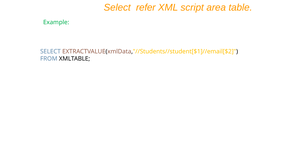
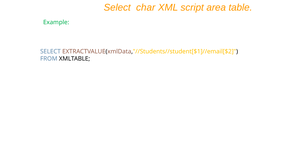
refer: refer -> char (146, 8)
